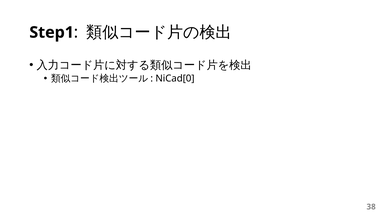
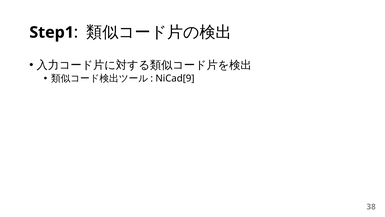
NiCad[0: NiCad[0 -> NiCad[9 (175, 78)
